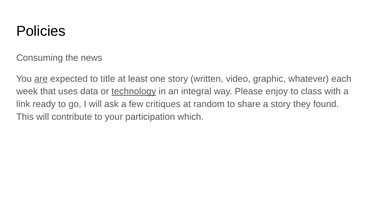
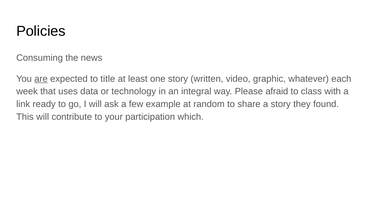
technology underline: present -> none (134, 92)
enjoy: enjoy -> afraid (277, 92)
critiques: critiques -> example (163, 104)
